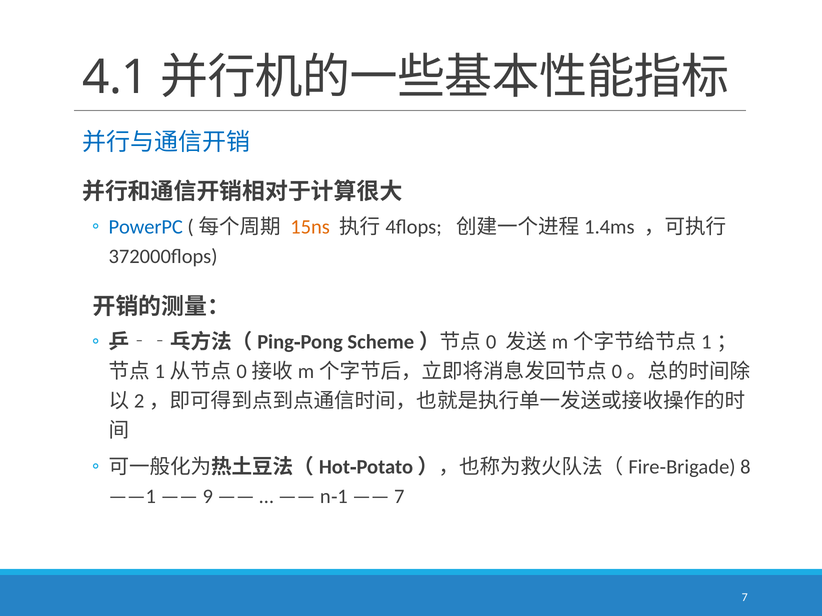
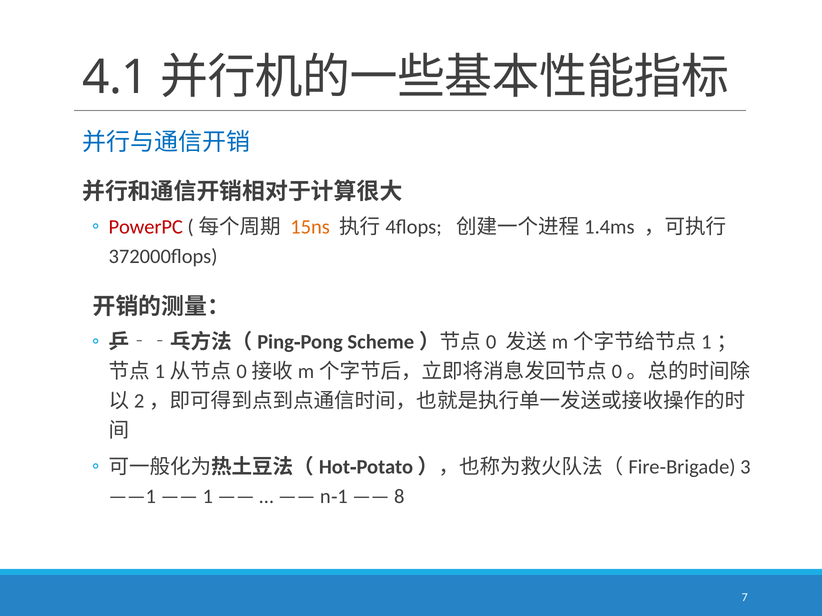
PowerPC colour: blue -> red (146, 227)
8: 8 -> 3 (745, 467)
9: 9 -> 1 (208, 497)
7: 7 -> 8 (399, 497)
